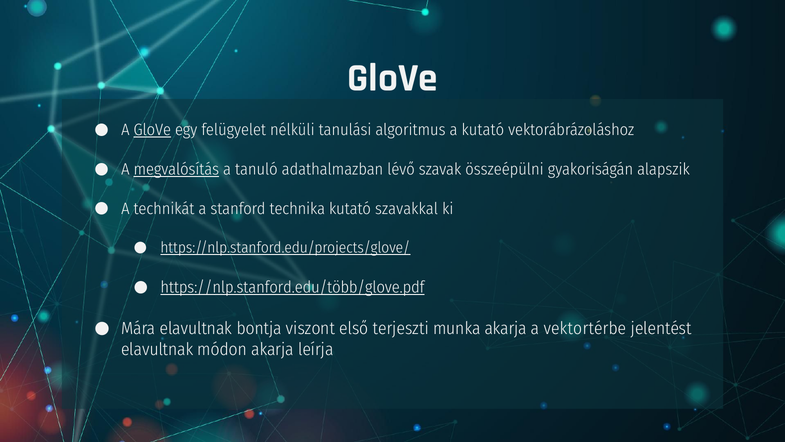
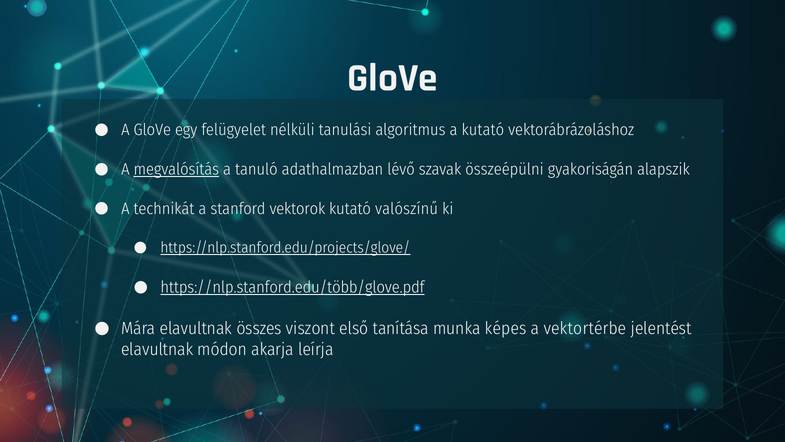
GloVe underline: present -> none (152, 130)
technika: technika -> vektorok (297, 208)
szavakkal: szavakkal -> valószínű (406, 208)
bontja: bontja -> összes (259, 328)
terjeszti: terjeszti -> tanítása (401, 328)
munka akarja: akarja -> képes (506, 328)
